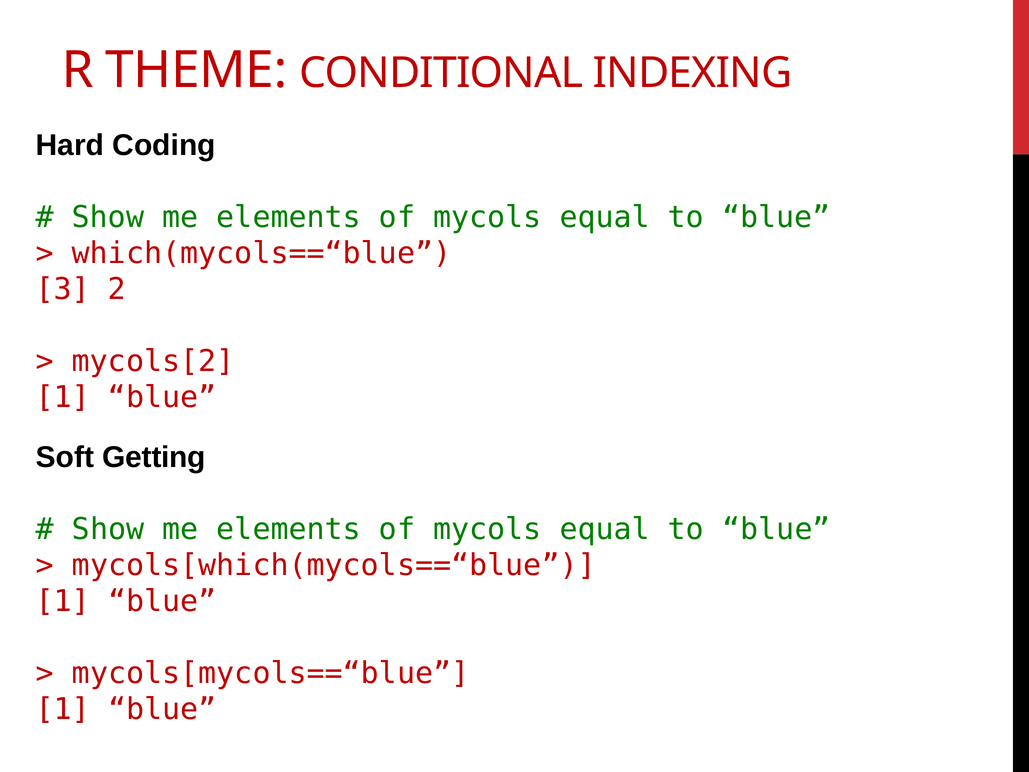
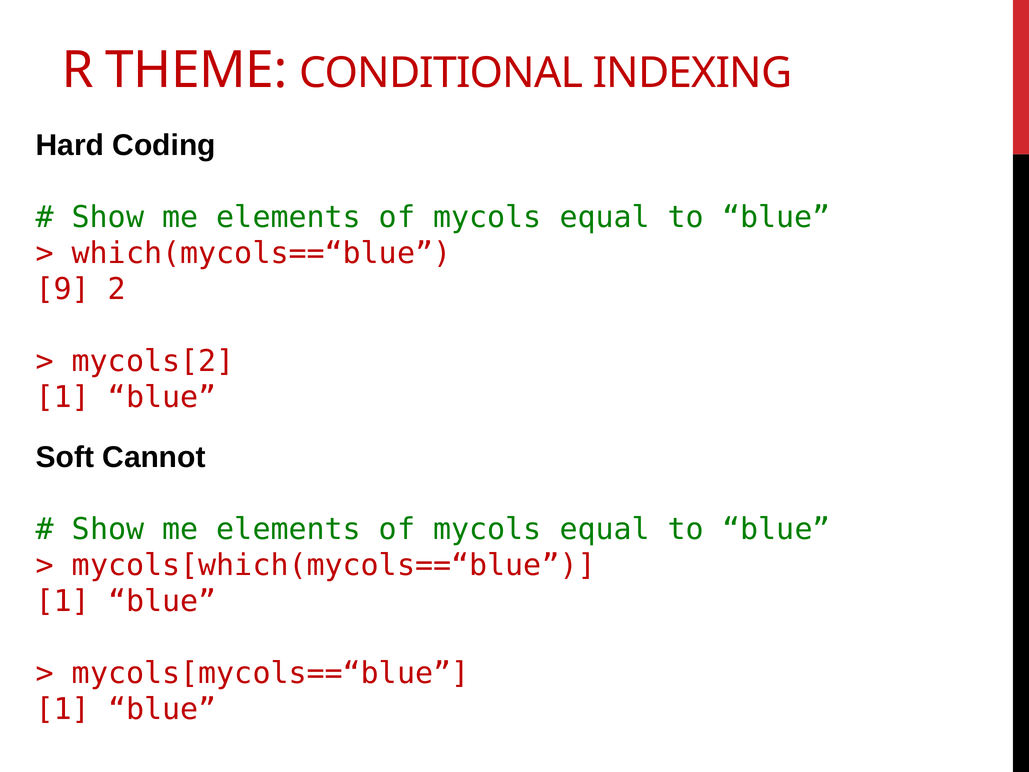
3: 3 -> 9 (63, 289)
Getting: Getting -> Cannot (154, 457)
